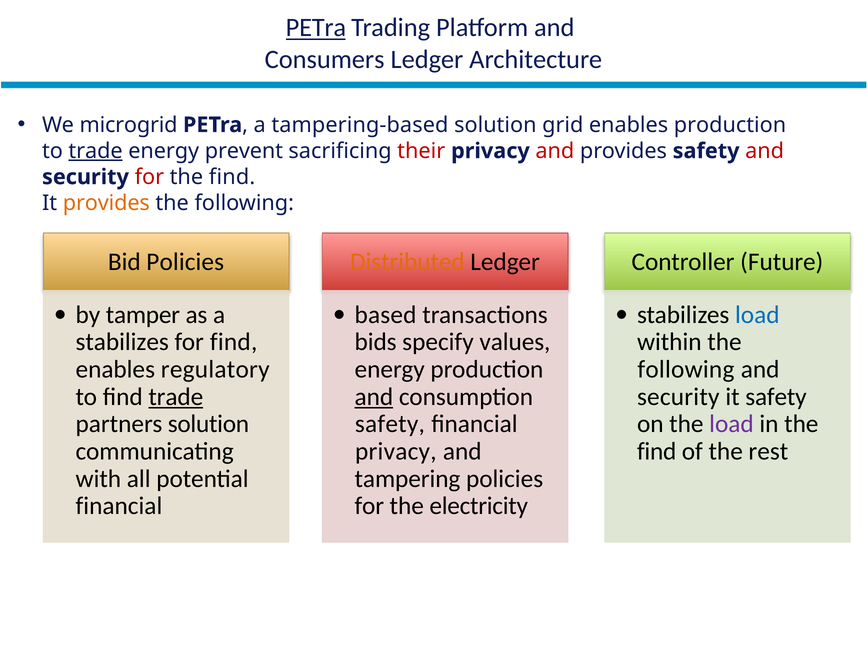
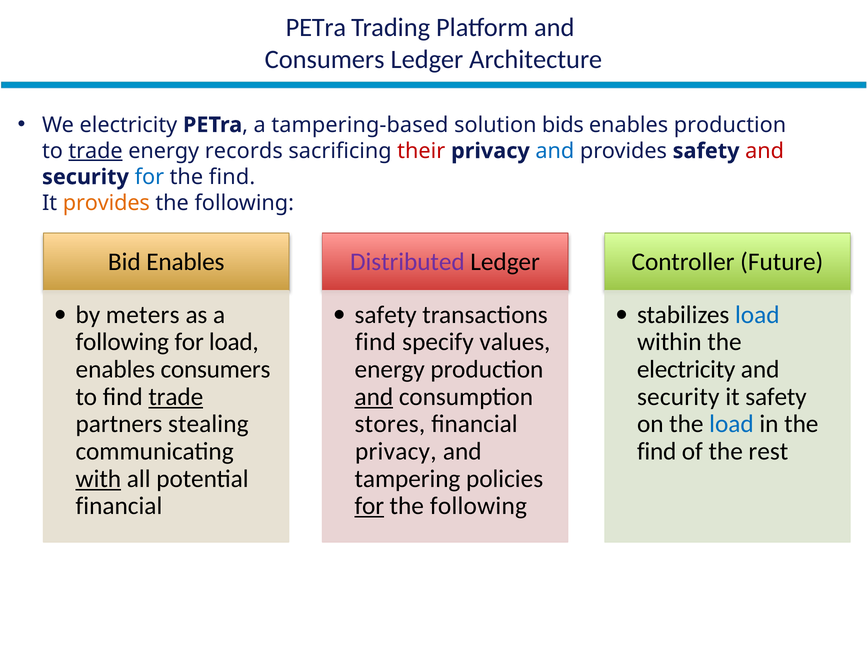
PETra underline: present -> none (316, 28)
We microgrid: microgrid -> electricity (128, 125)
grid: grid -> bids (563, 125)
prevent: prevent -> records (244, 151)
and colour: red -> blue (555, 151)
for colour: red -> blue (149, 177)
Bid Policies: Policies -> Enables (185, 261)
Distributed colour: orange -> purple (407, 261)
tamper: tamper -> meters (143, 314)
based: based -> safety (386, 314)
stabilizes: stabilizes -> following (122, 342)
for find: find -> load (234, 342)
bids: bids -> find (375, 342)
enables regulatory: regulatory -> consumers (215, 369)
following: following -> electricity (686, 369)
partners solution: solution -> stealing (208, 424)
safety: safety -> stores (390, 424)
load colour: purple -> blue (731, 424)
with underline: none -> present (98, 478)
for underline: none -> present (369, 505)
electricity: electricity -> following (478, 505)
